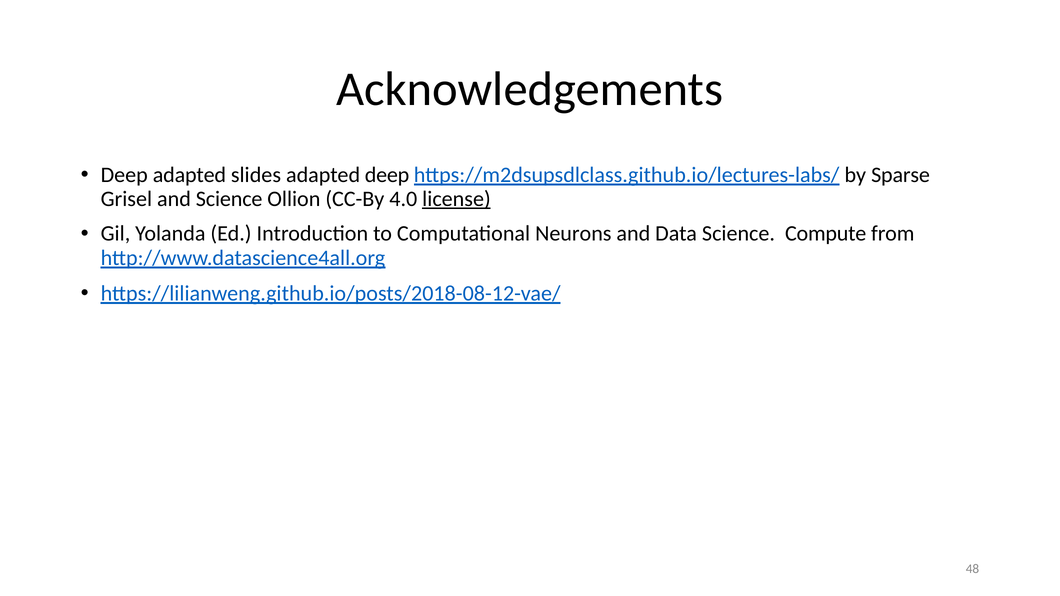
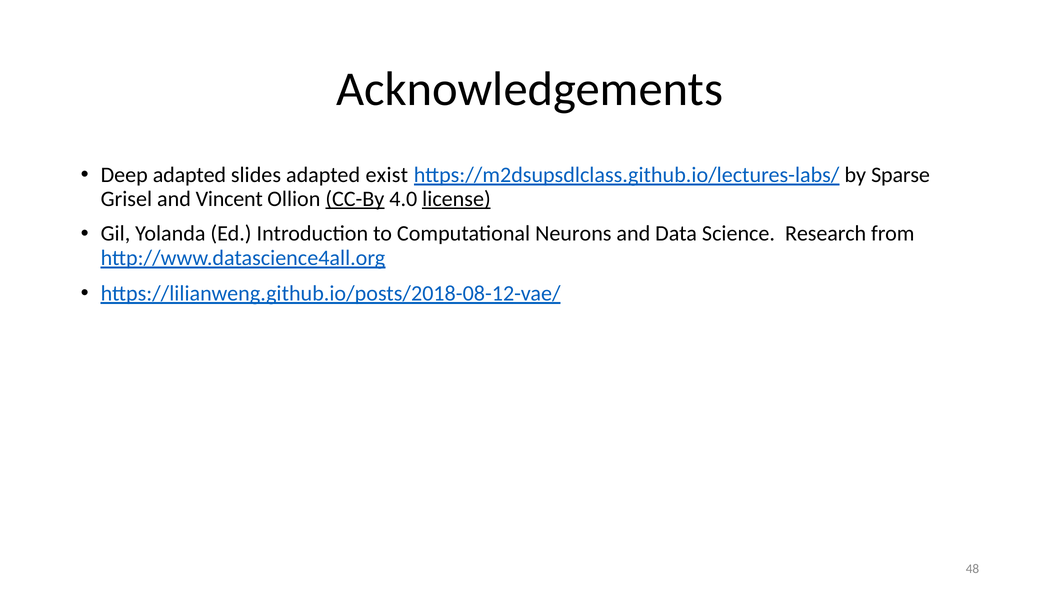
adapted deep: deep -> exist (387, 175)
and Science: Science -> Vincent (229, 199)
CC-By underline: none -> present (355, 199)
Compute: Compute -> Research (826, 234)
